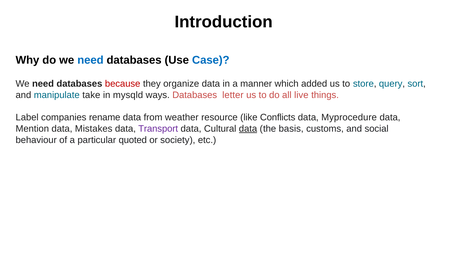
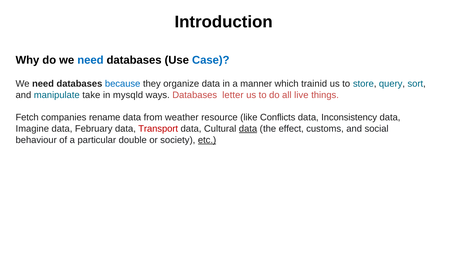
because colour: red -> blue (123, 84)
added: added -> trainid (314, 84)
Label: Label -> Fetch (27, 117)
Myprocedure: Myprocedure -> Inconsistency (349, 117)
Mention: Mention -> Imagine (32, 128)
Mistakes: Mistakes -> February (94, 128)
Transport colour: purple -> red (158, 128)
basis: basis -> effect (291, 128)
quoted: quoted -> double (133, 140)
etc underline: none -> present (207, 140)
